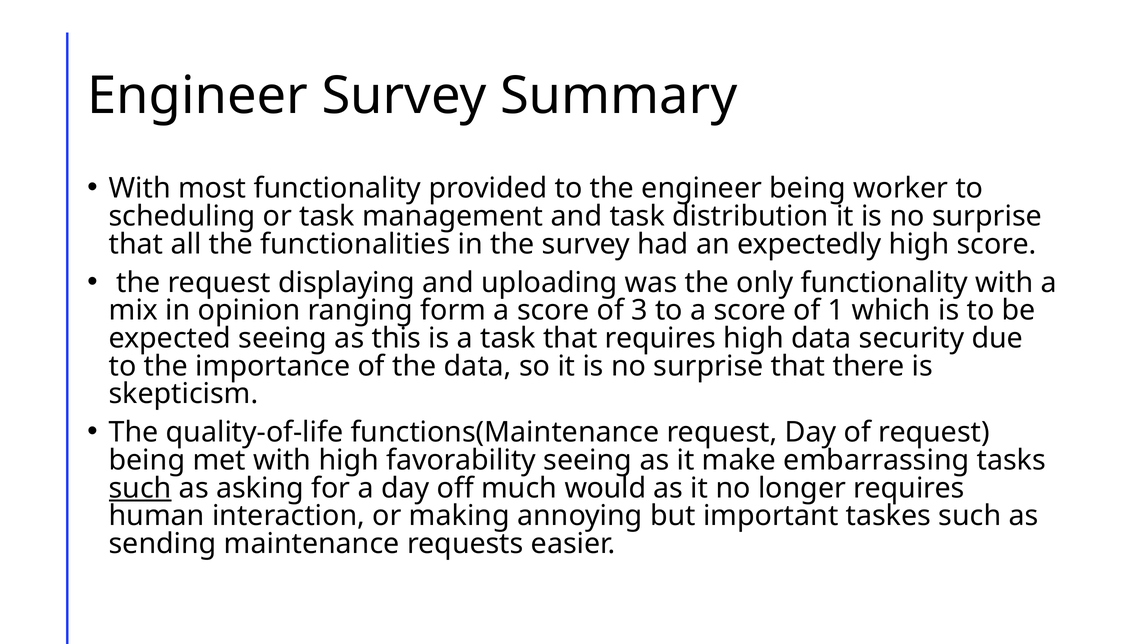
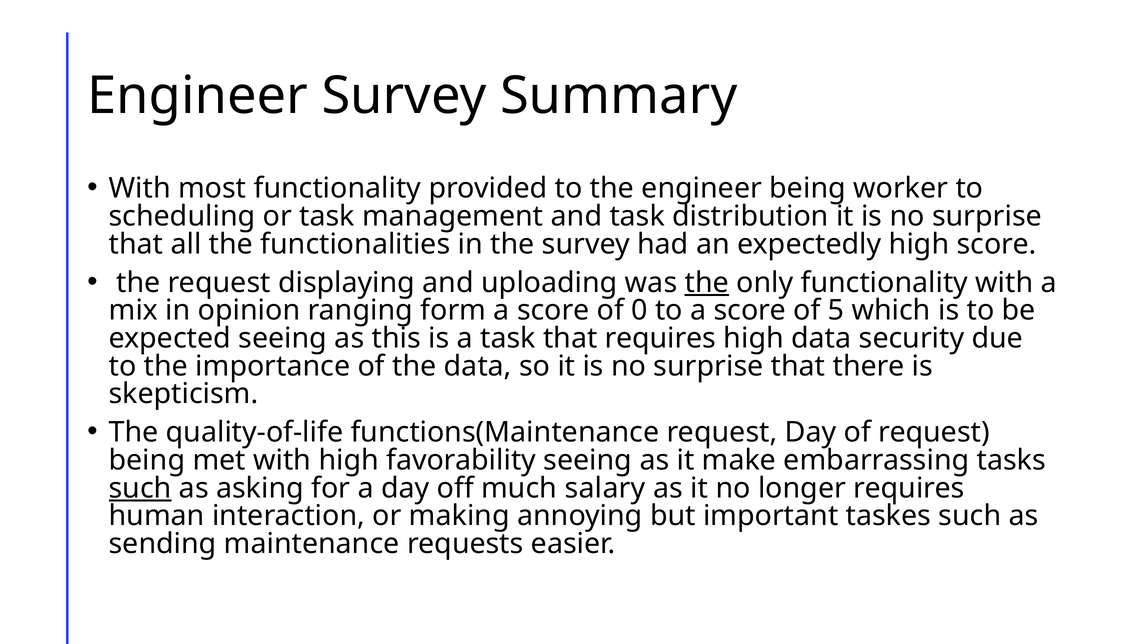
the underline: none -> present (707, 283)
3: 3 -> 0 (639, 311)
1: 1 -> 5 (836, 311)
would: would -> salary (605, 488)
